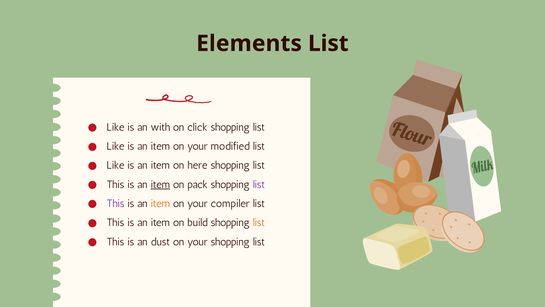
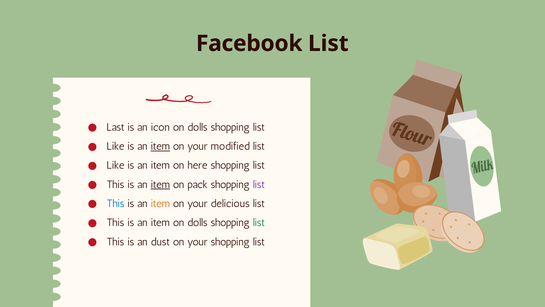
Elements: Elements -> Facebook (249, 43)
Like: Like -> Last (115, 127)
with: with -> icon (160, 127)
click: click -> dolls (197, 127)
item underline: none -> present (160, 146)
This colour: purple -> blue (115, 203)
compiler: compiler -> delicious (230, 203)
item on build: build -> dolls (197, 222)
list colour: orange -> green (259, 222)
